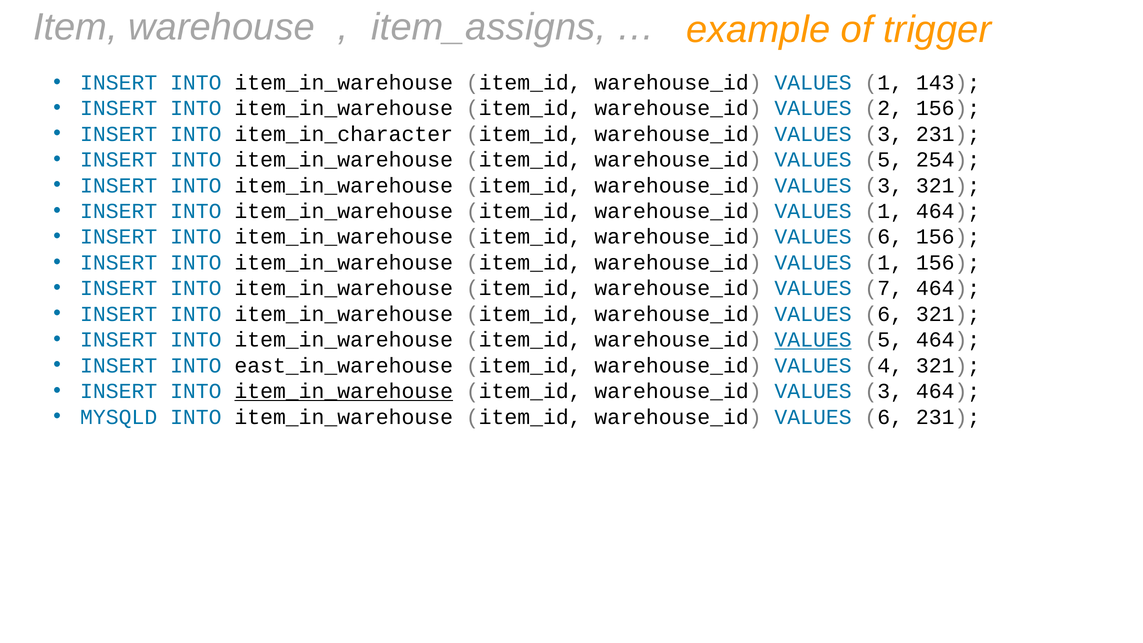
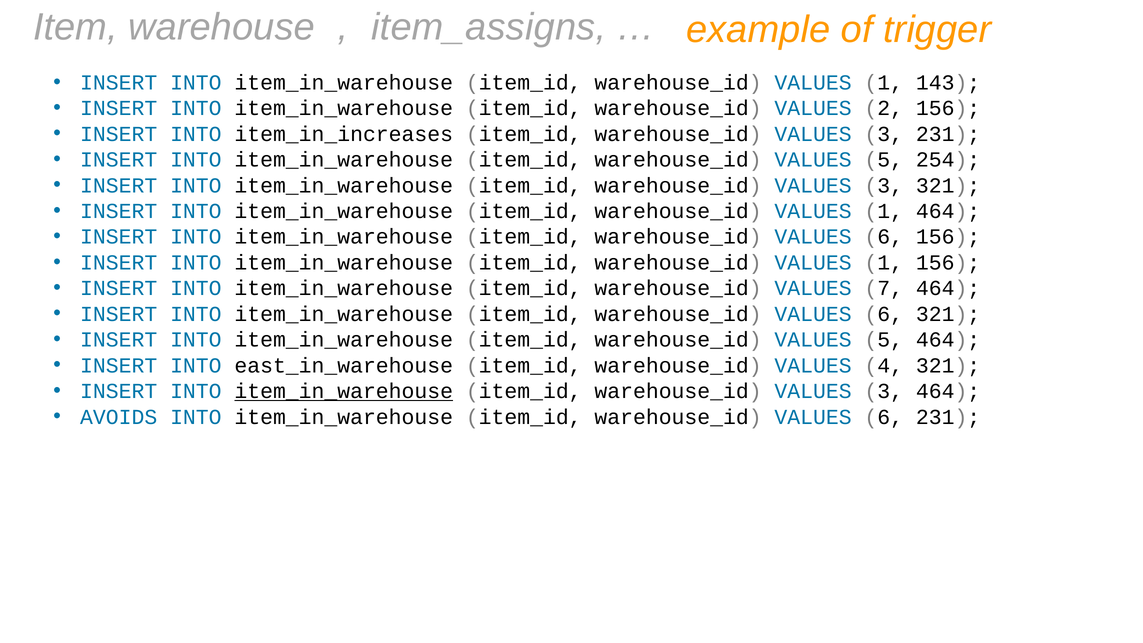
item_in_character: item_in_character -> item_in_increases (344, 134)
VALUES underline: present -> none (813, 340)
MYSQLD: MYSQLD -> AVOIDS (119, 417)
